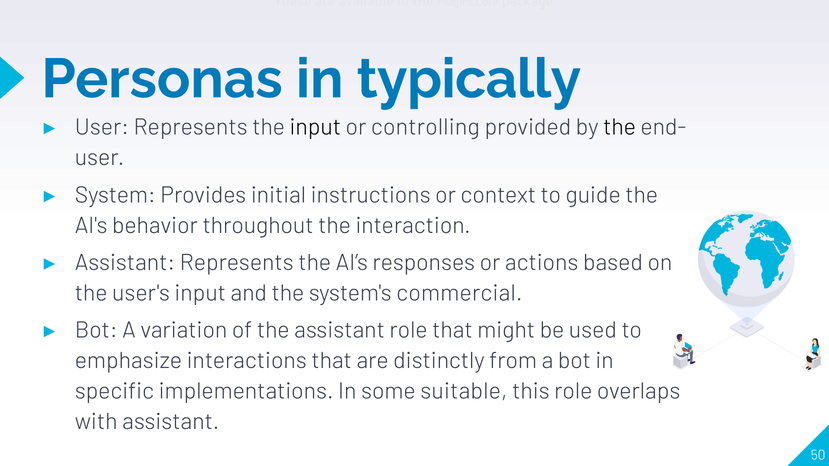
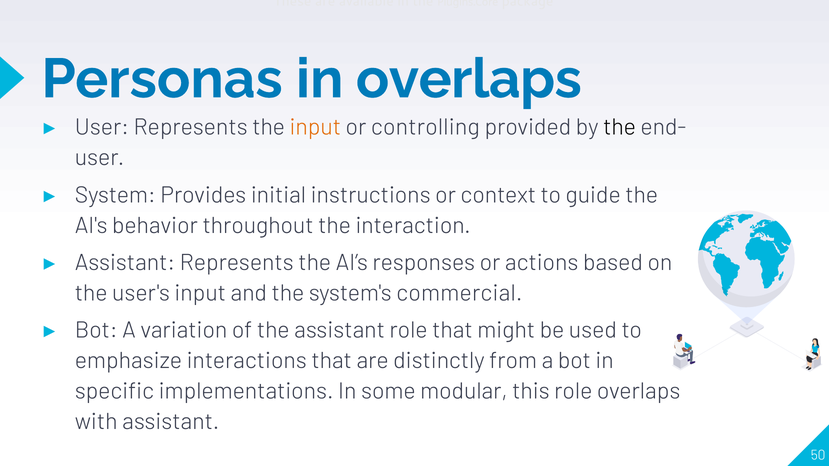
in typically: typically -> overlaps (469, 79)
input colour: black -> orange (315, 127)
suitable: suitable -> modular (464, 391)
